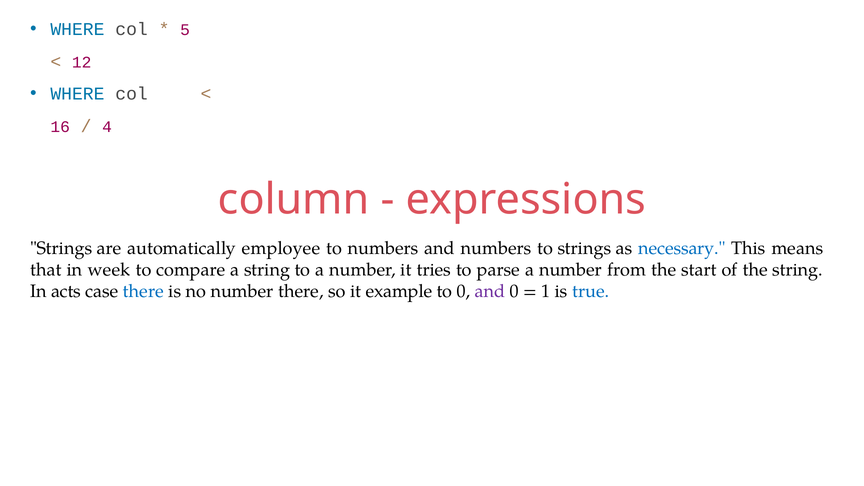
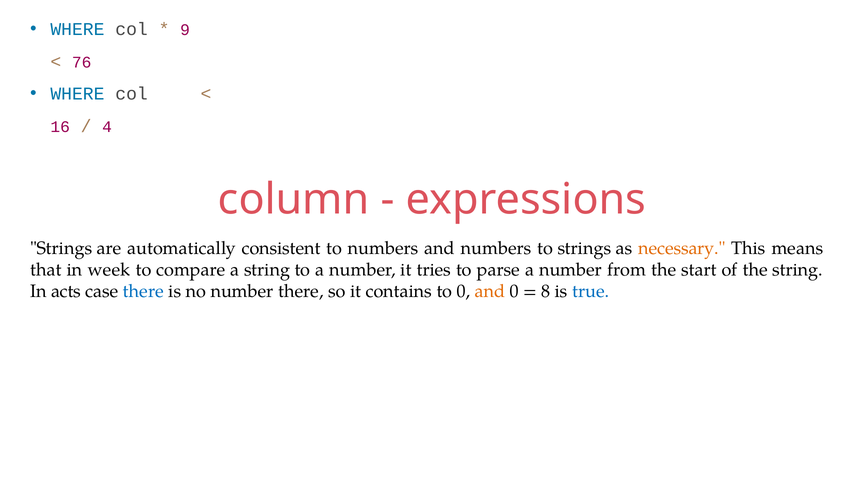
5: 5 -> 9 (185, 30)
12: 12 -> 76 (82, 62)
employee: employee -> consistent (281, 248)
necessary colour: blue -> orange (682, 248)
example: example -> contains (399, 291)
and colour: purple -> orange (490, 291)
1: 1 -> 8 (546, 291)
